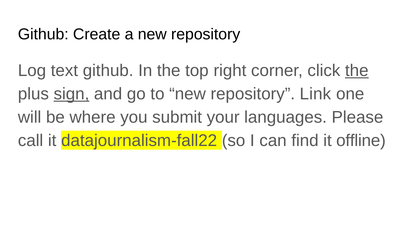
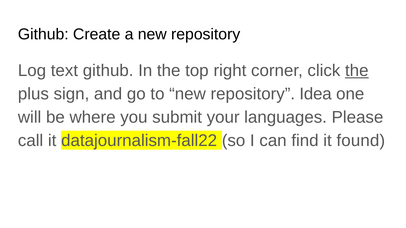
sign underline: present -> none (71, 94)
Link: Link -> Idea (316, 94)
offline: offline -> found (361, 141)
